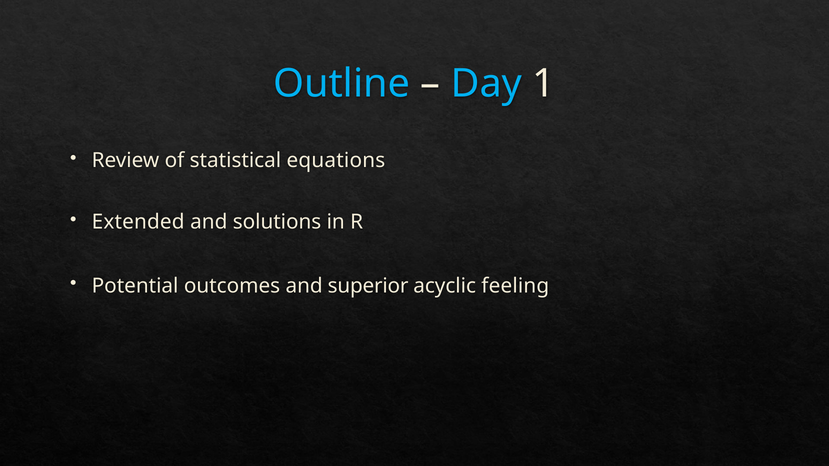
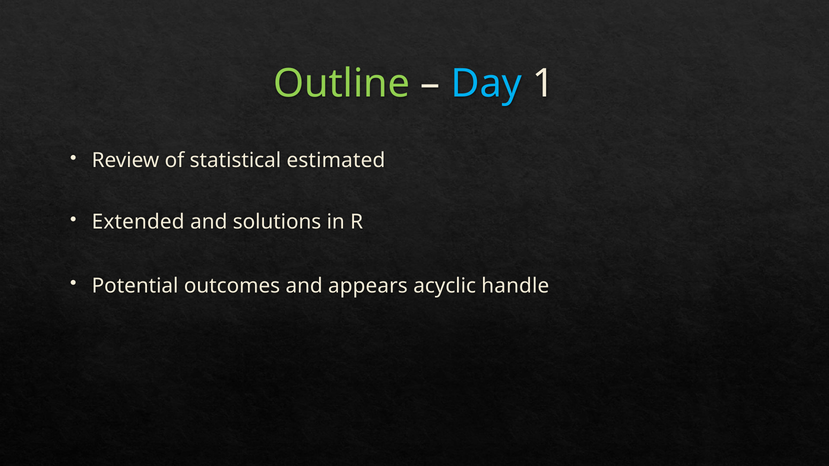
Outline colour: light blue -> light green (342, 84)
equations: equations -> estimated (336, 161)
superior: superior -> appears (368, 286)
feeling: feeling -> handle (515, 286)
